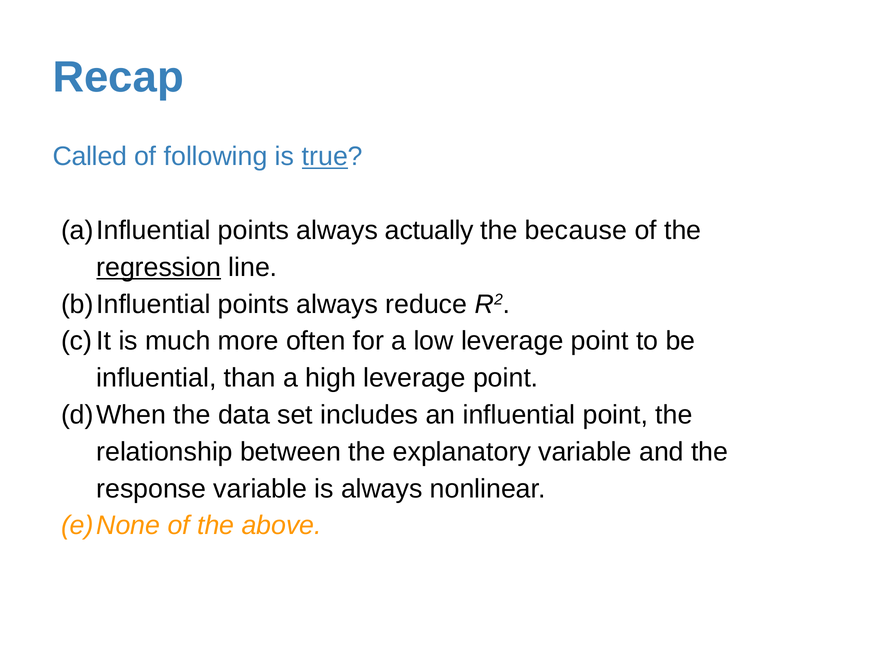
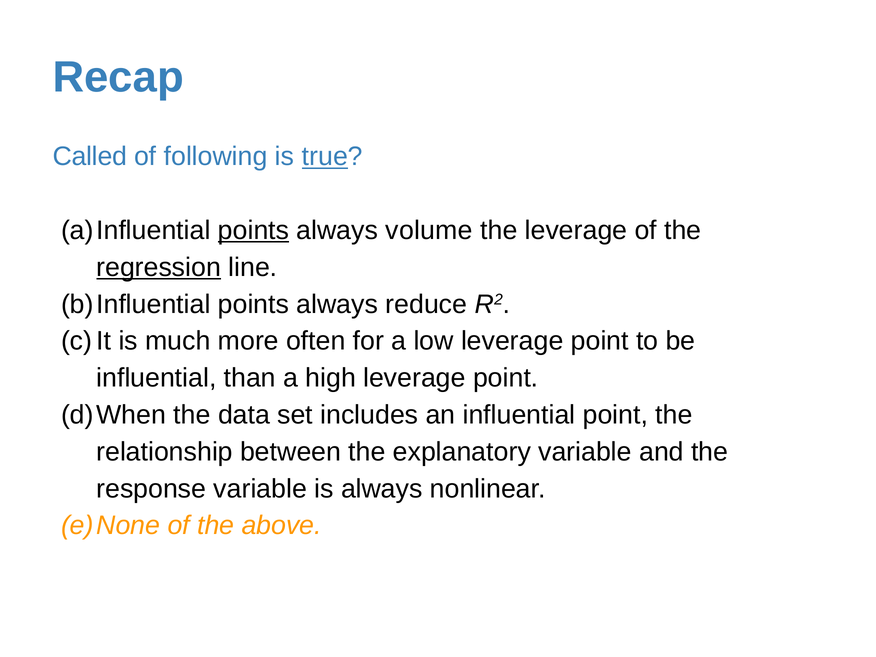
points underline: none -> present (254, 230)
actually: actually -> volume (429, 230)
the because: because -> leverage (576, 230)
